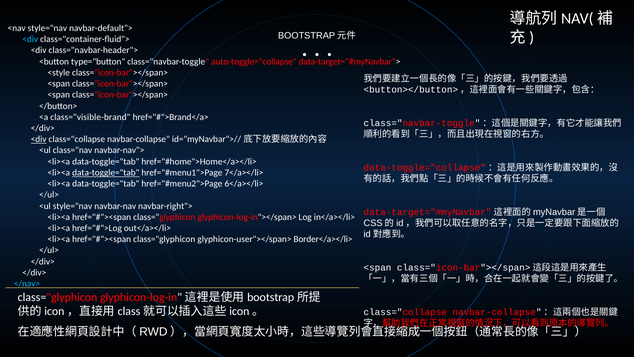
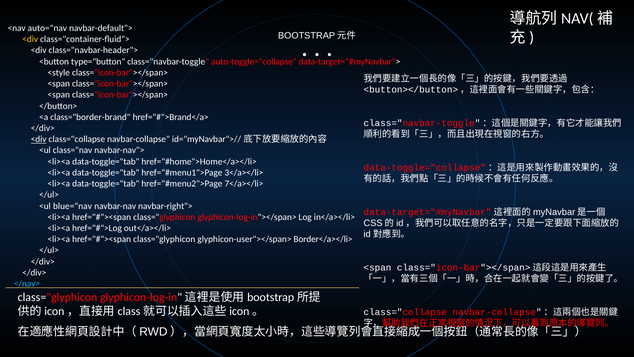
<nav style="nav: style="nav -> auto="nav (47, 28)
<div colour: light blue -> yellow (30, 39)
class="visible-brand: class="visible-brand -> class="border-brand (90, 117)
data-toggle="tab underline: present -> none (106, 172)
7</a></li>: 7</a></li> -> 3</a></li> (244, 172)
6</a></li>: 6</a></li> -> 7</a></li> (244, 184)
<ul style="nav: style="nav -> blue="nav (72, 206)
